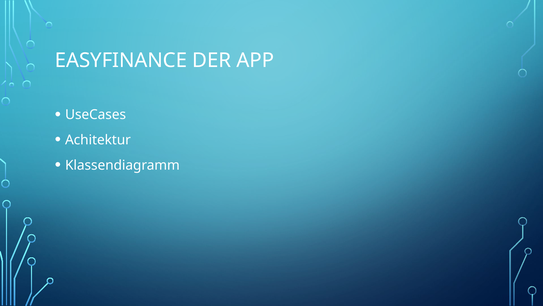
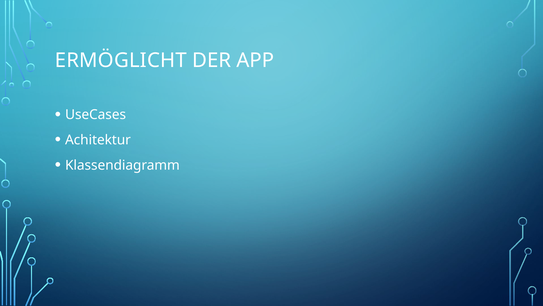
EASYFINANCE: EASYFINANCE -> ERMÖGLICHT (121, 60)
